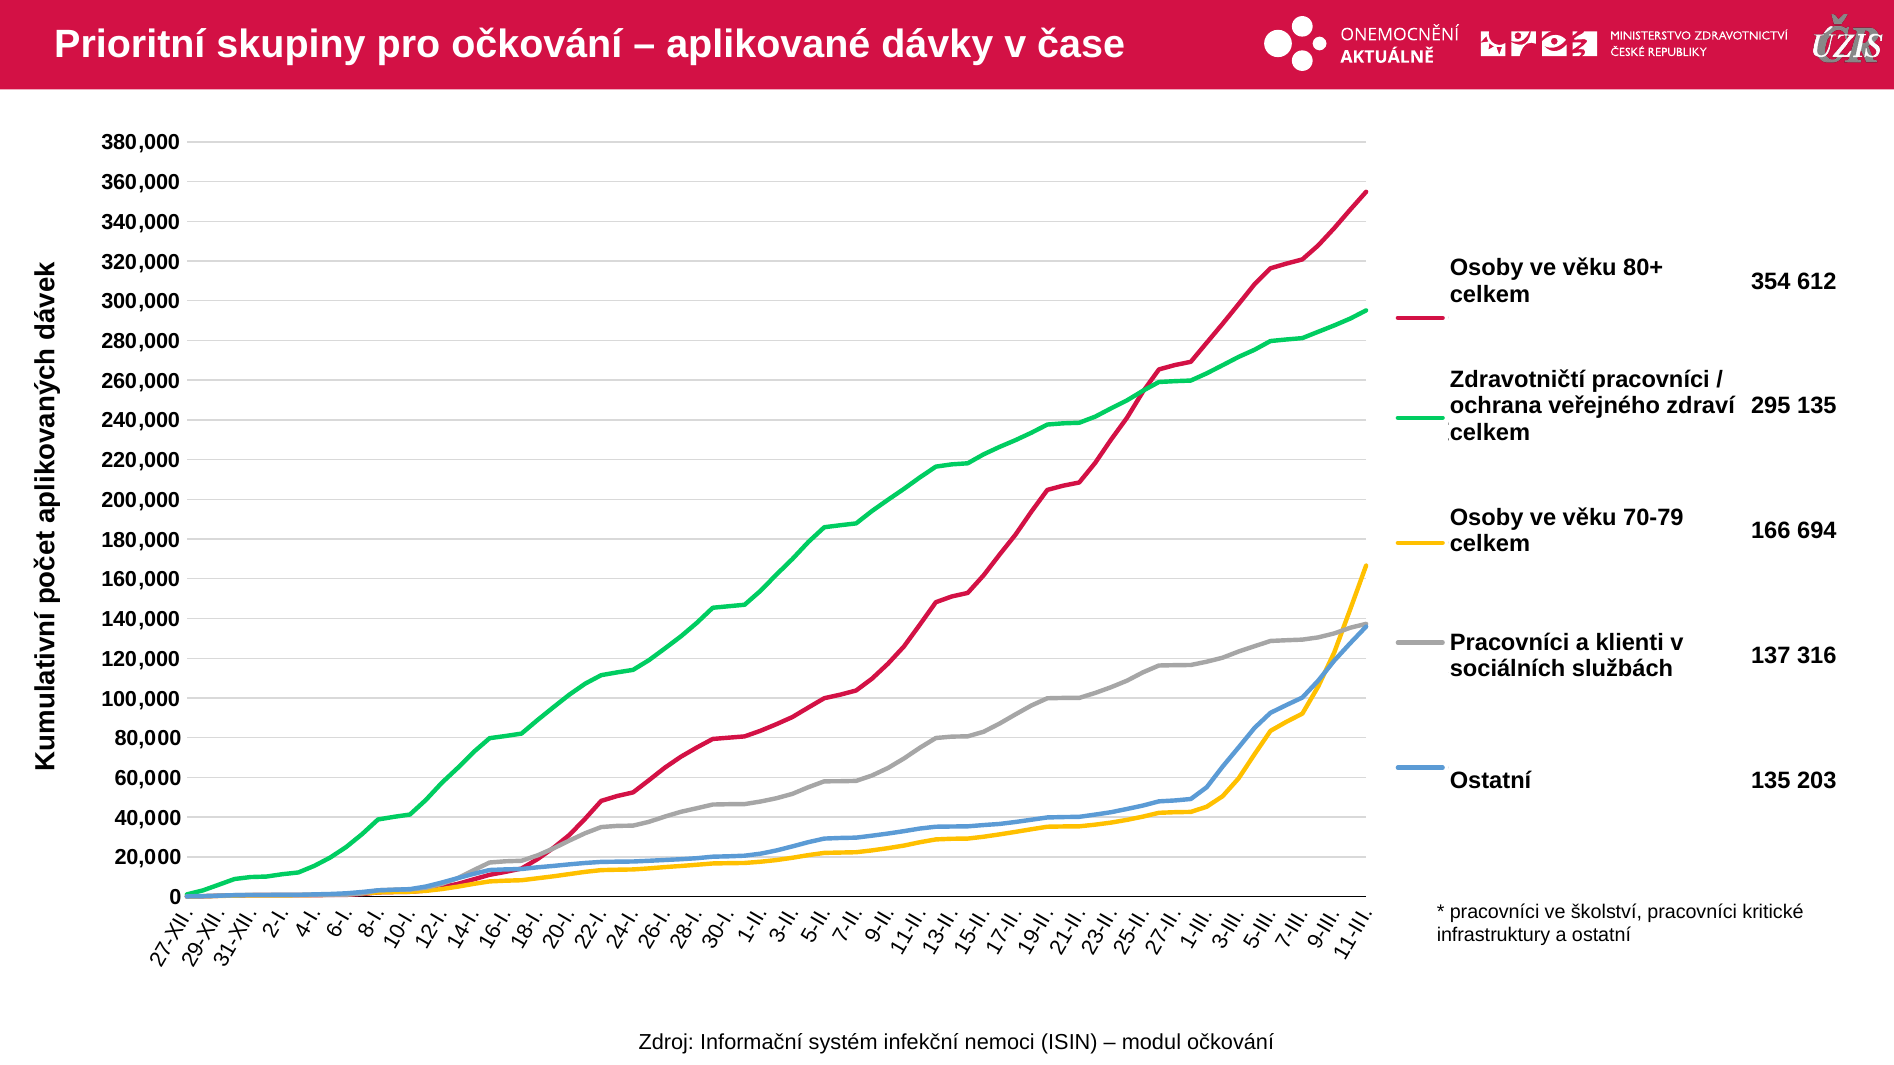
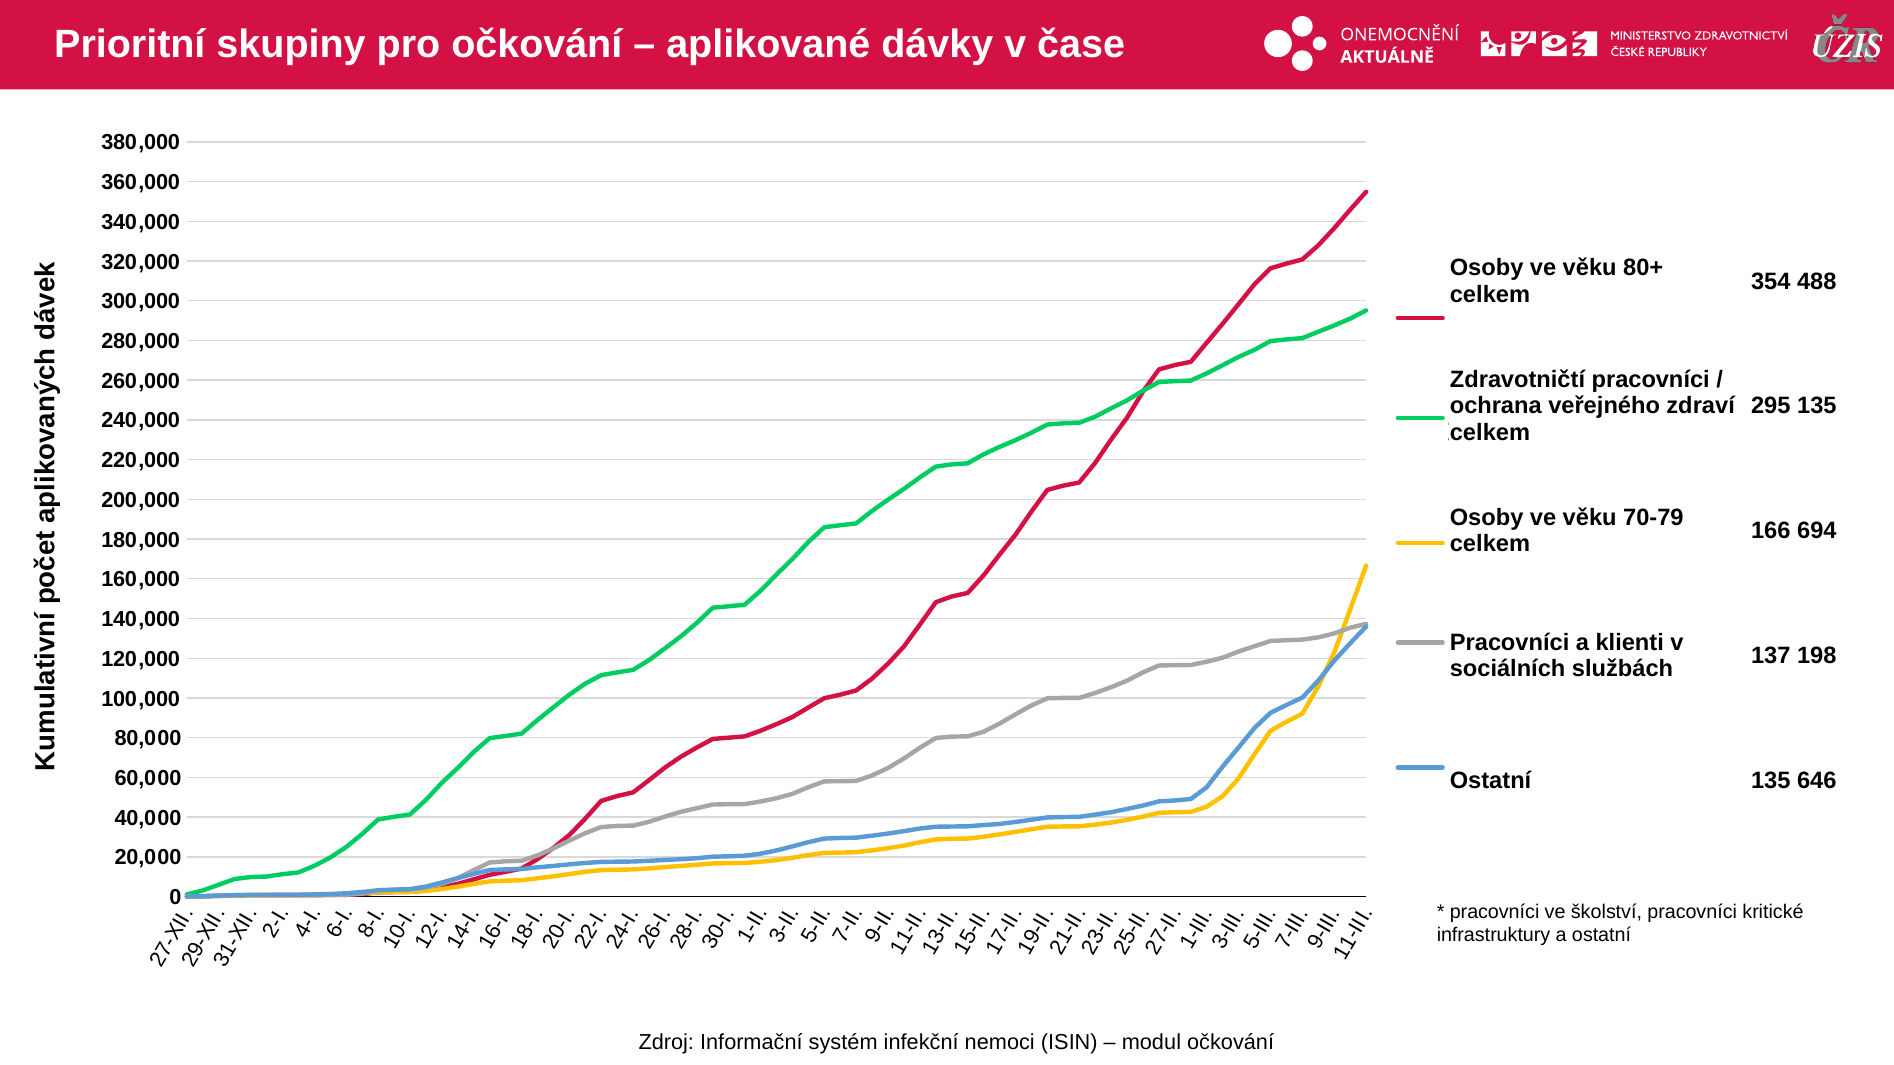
612: 612 -> 488 (1817, 281)
316: 316 -> 198 (1817, 656)
203: 203 -> 646 (1817, 781)
